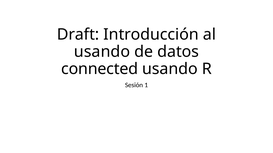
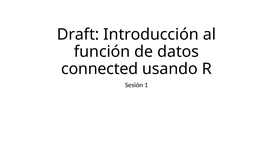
usando: usando -> función (102, 52)
